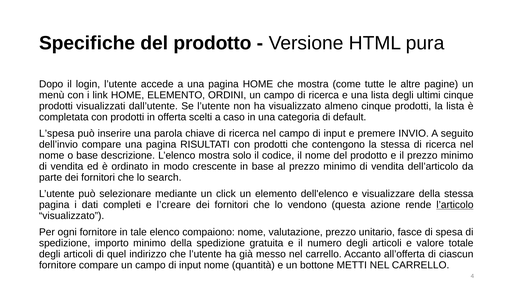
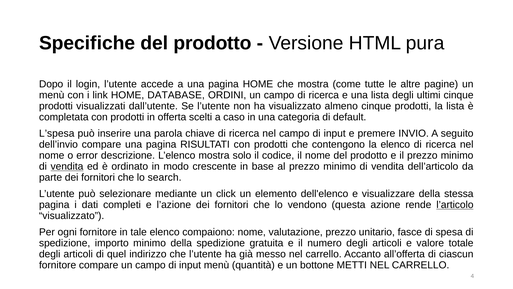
HOME ELEMENTO: ELEMENTO -> DATABASE (176, 95)
la stessa: stessa -> elenco (395, 144)
o base: base -> error (87, 155)
vendita underline: none -> present (67, 166)
l’creare: l’creare -> l’azione (174, 204)
input nome: nome -> menù (217, 265)
